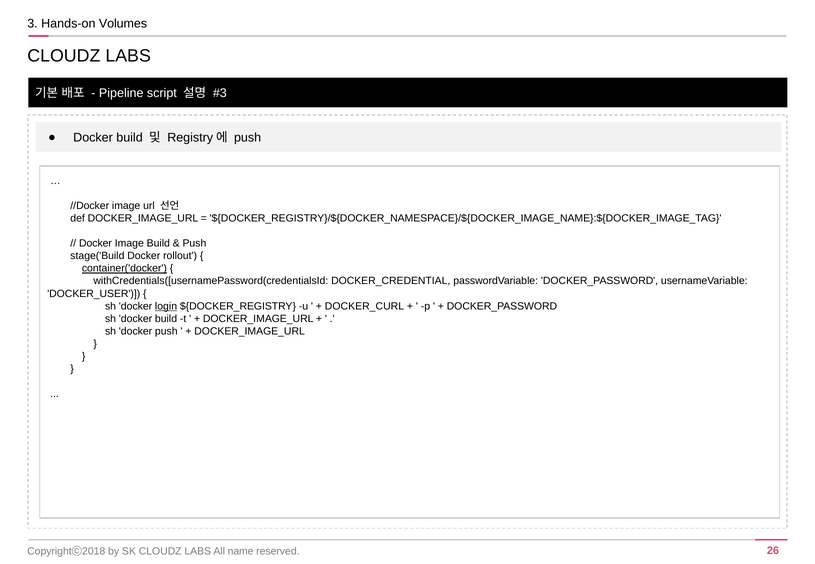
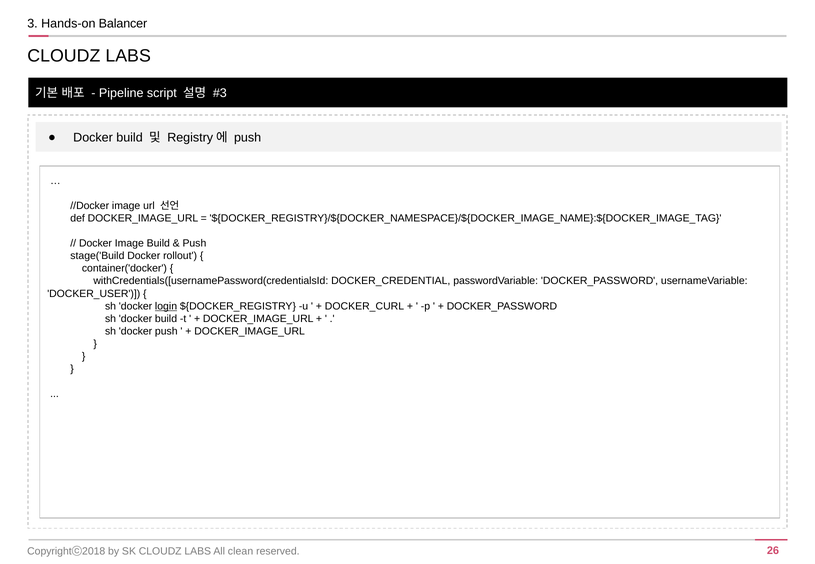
Volumes: Volumes -> Balancer (123, 24)
container('docker underline: present -> none (124, 269)
name: name -> clean (241, 551)
